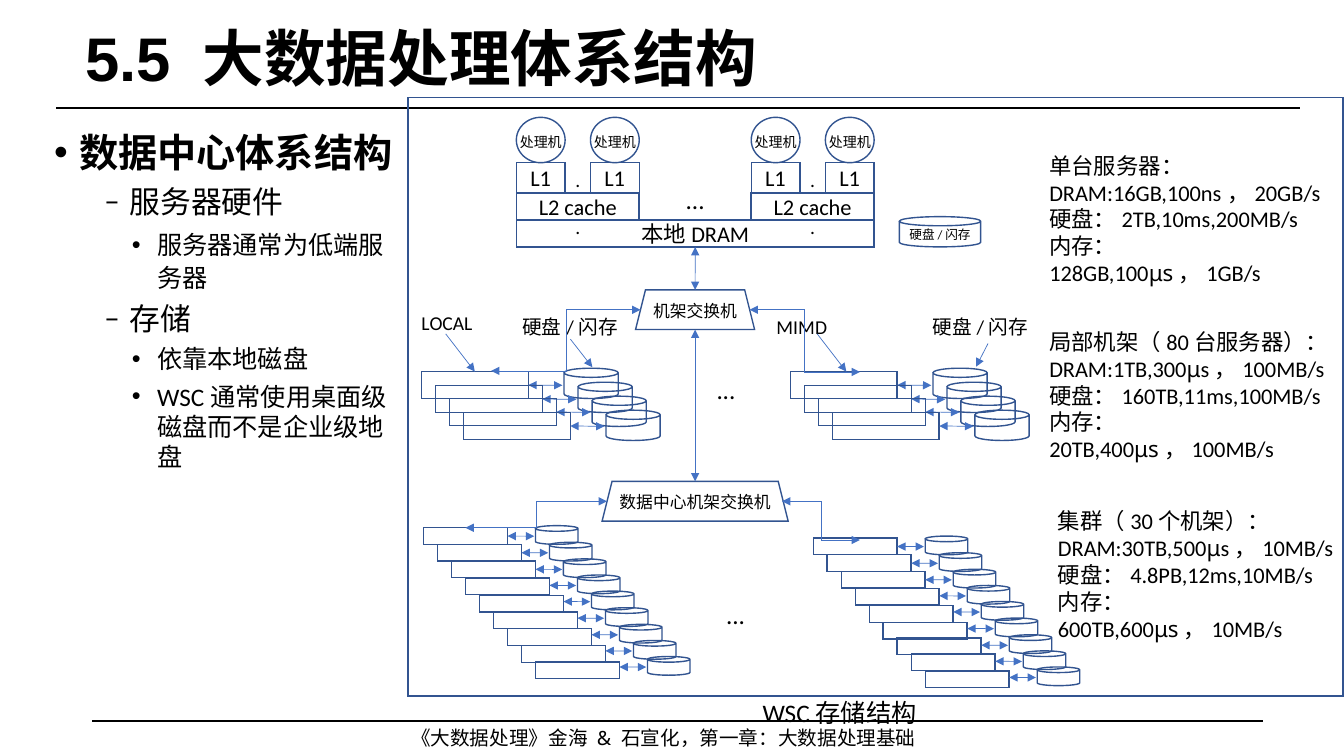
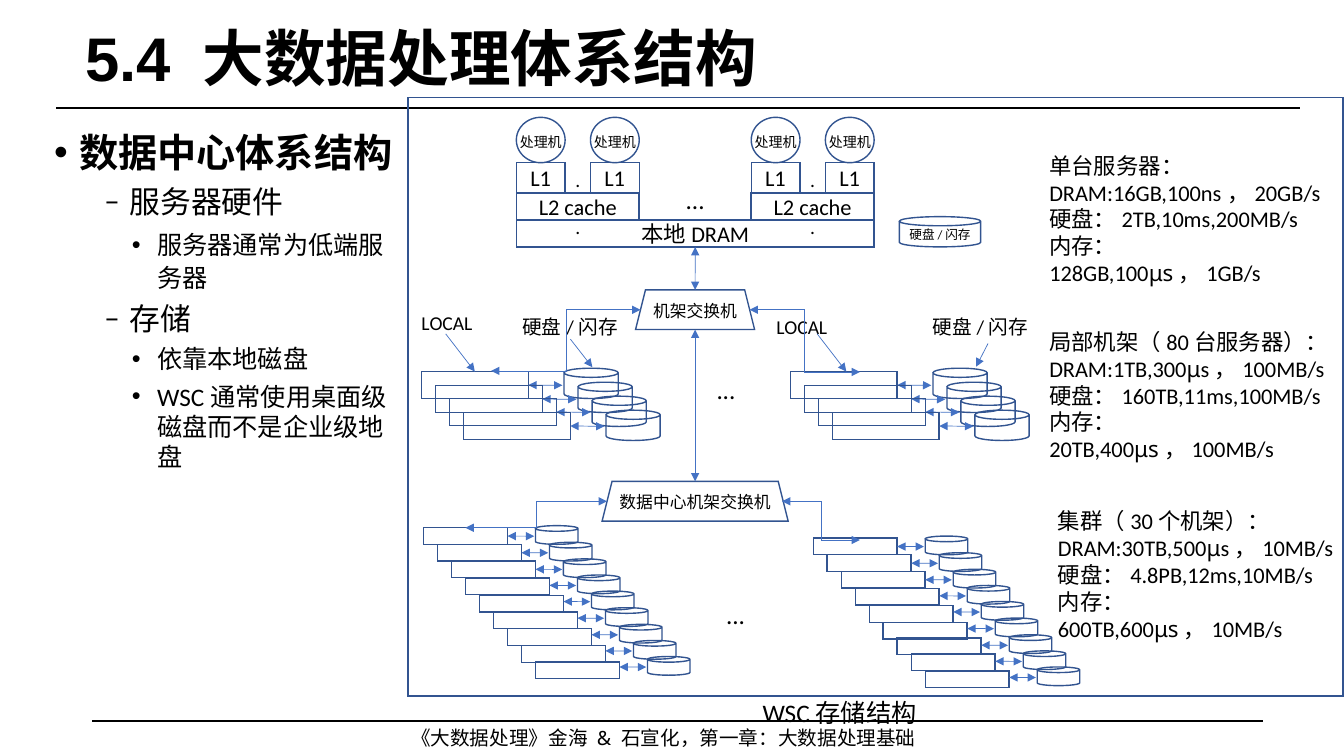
5.5: 5.5 -> 5.4 (128, 61)
MIMD: MIMD -> LOCAL (802, 328)
